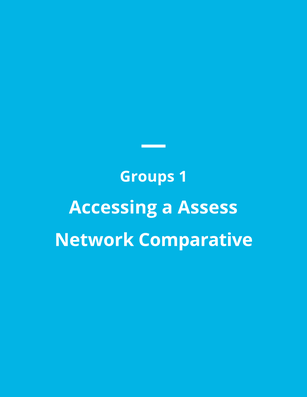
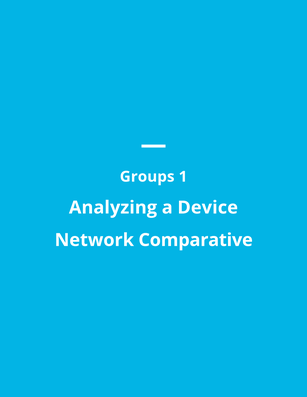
Accessing: Accessing -> Analyzing (113, 208)
Assess: Assess -> Device (208, 208)
